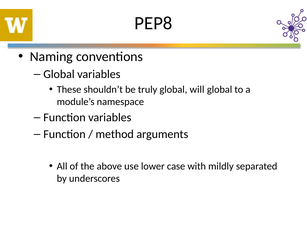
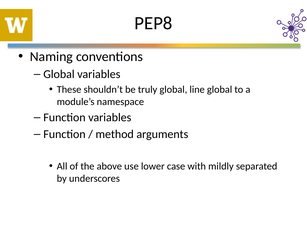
will: will -> line (197, 90)
